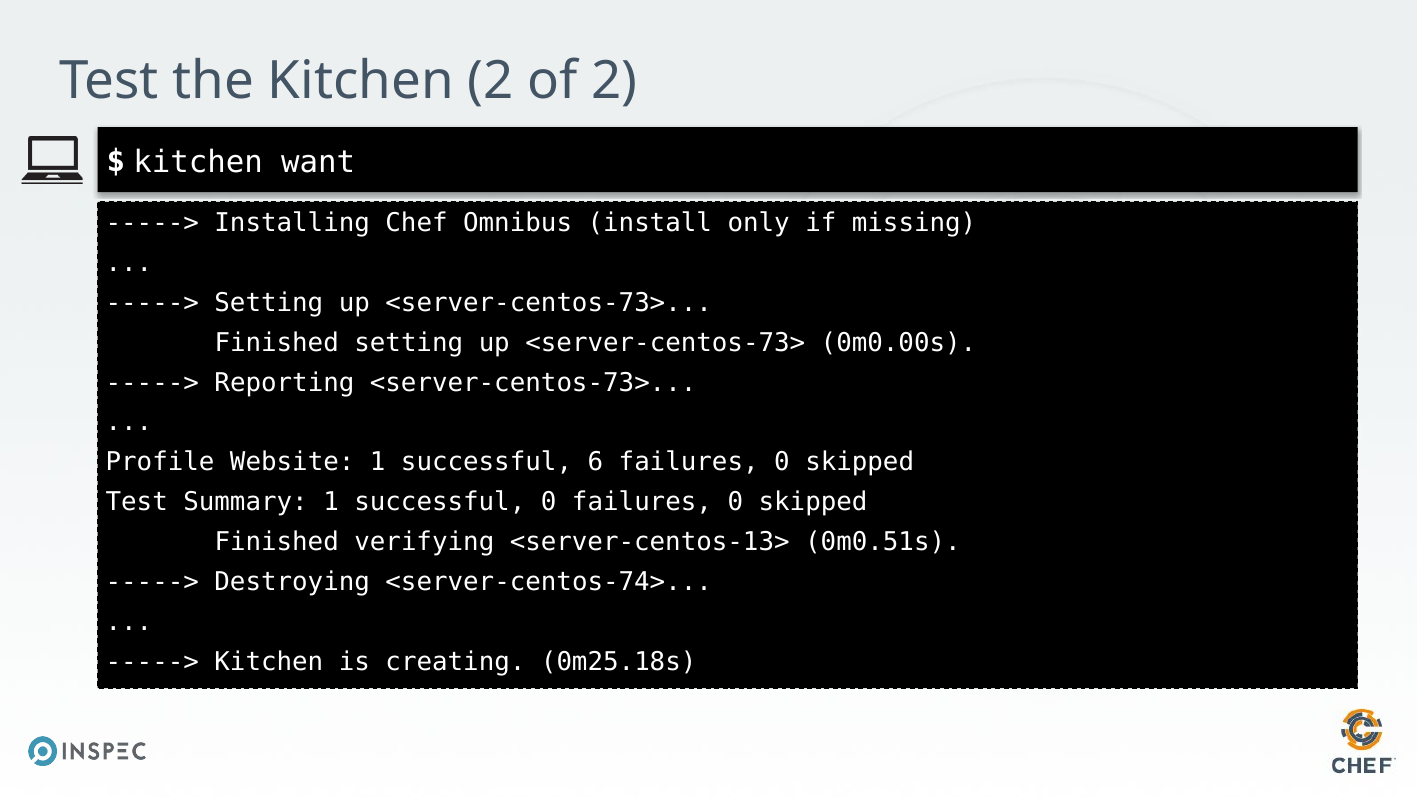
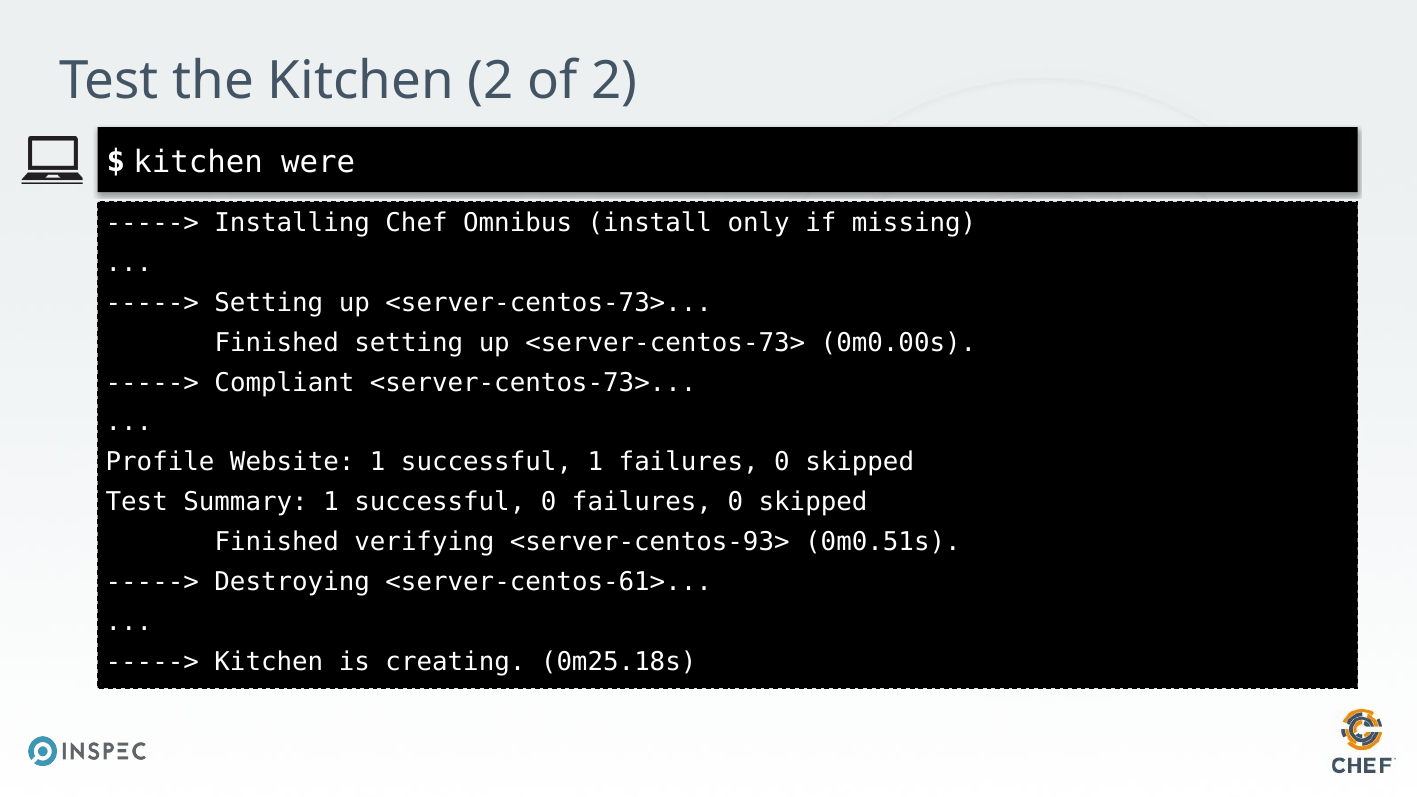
want: want -> were (318, 162)
Reporting: Reporting -> Compliant (284, 383)
successful 6: 6 -> 1 (595, 462)
<server-centos-13>: <server-centos-13> -> <server-centos-93> (650, 542)
<server-centos-74>: <server-centos-74> -> <server-centos-61> (549, 582)
